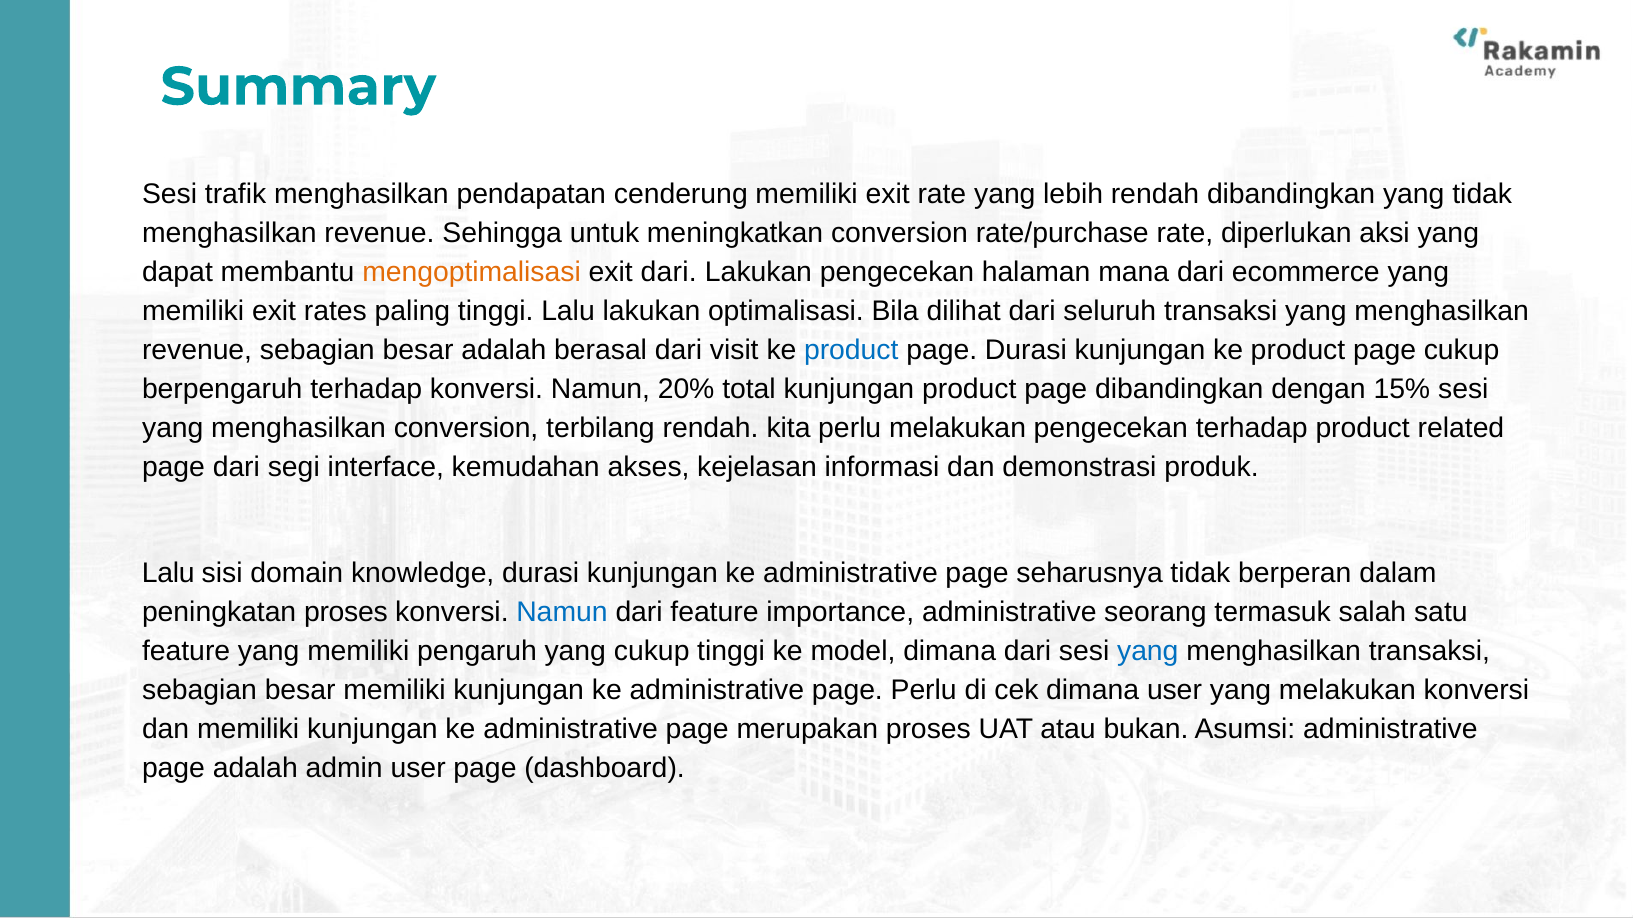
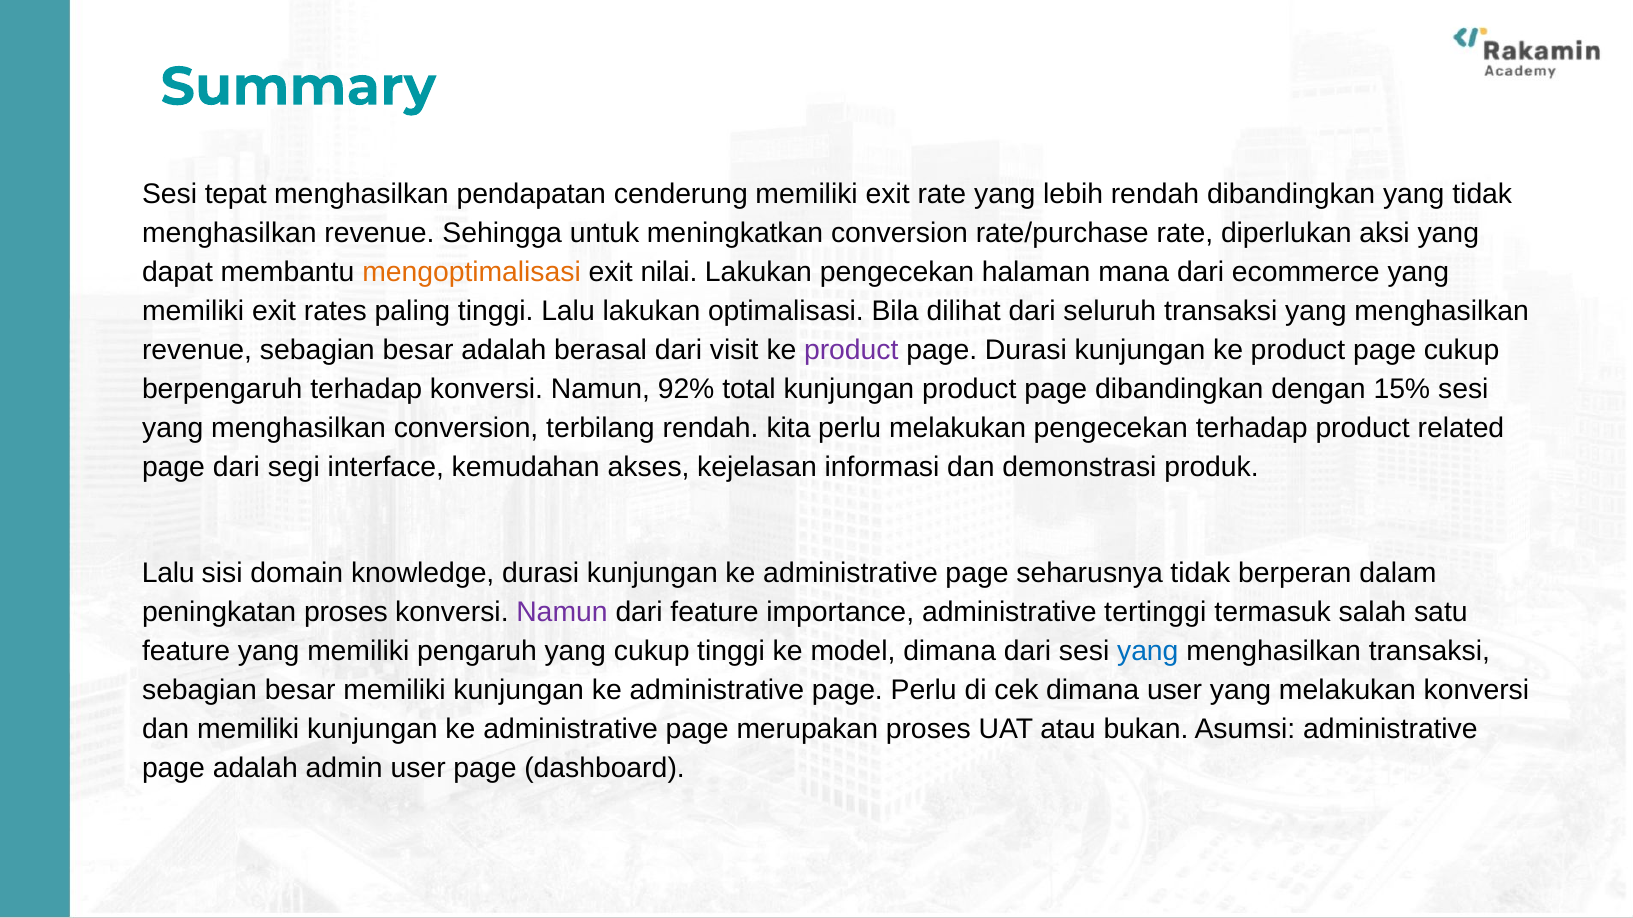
trafik: trafik -> tepat (236, 194)
exit dari: dari -> nilai (669, 272)
product colour: blue -> purple (851, 350)
20%: 20% -> 92% (686, 389)
Namun colour: blue -> purple (562, 612)
seorang: seorang -> tertinggi (1155, 612)
